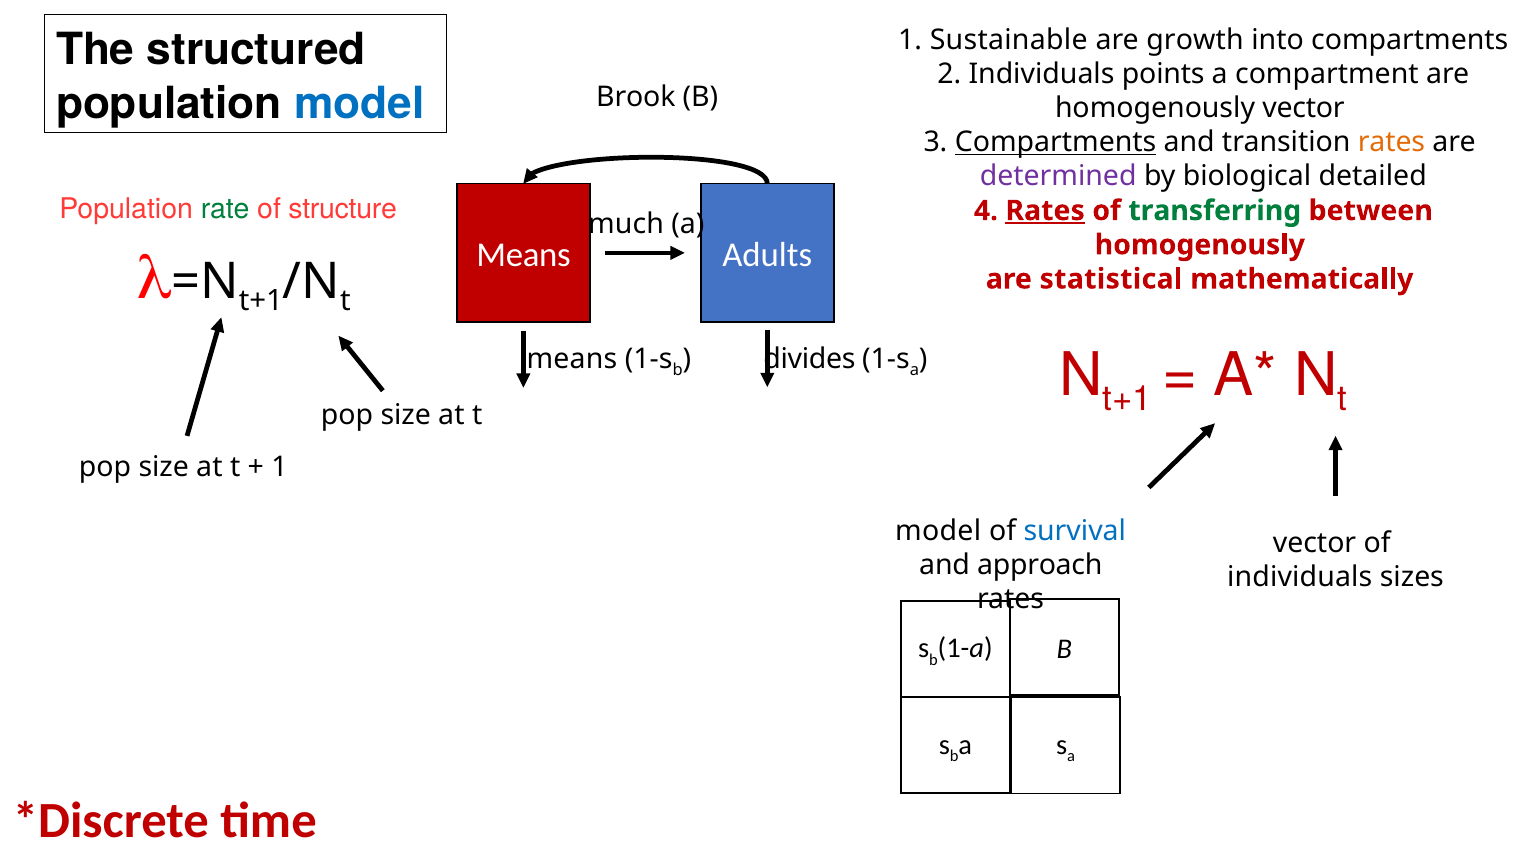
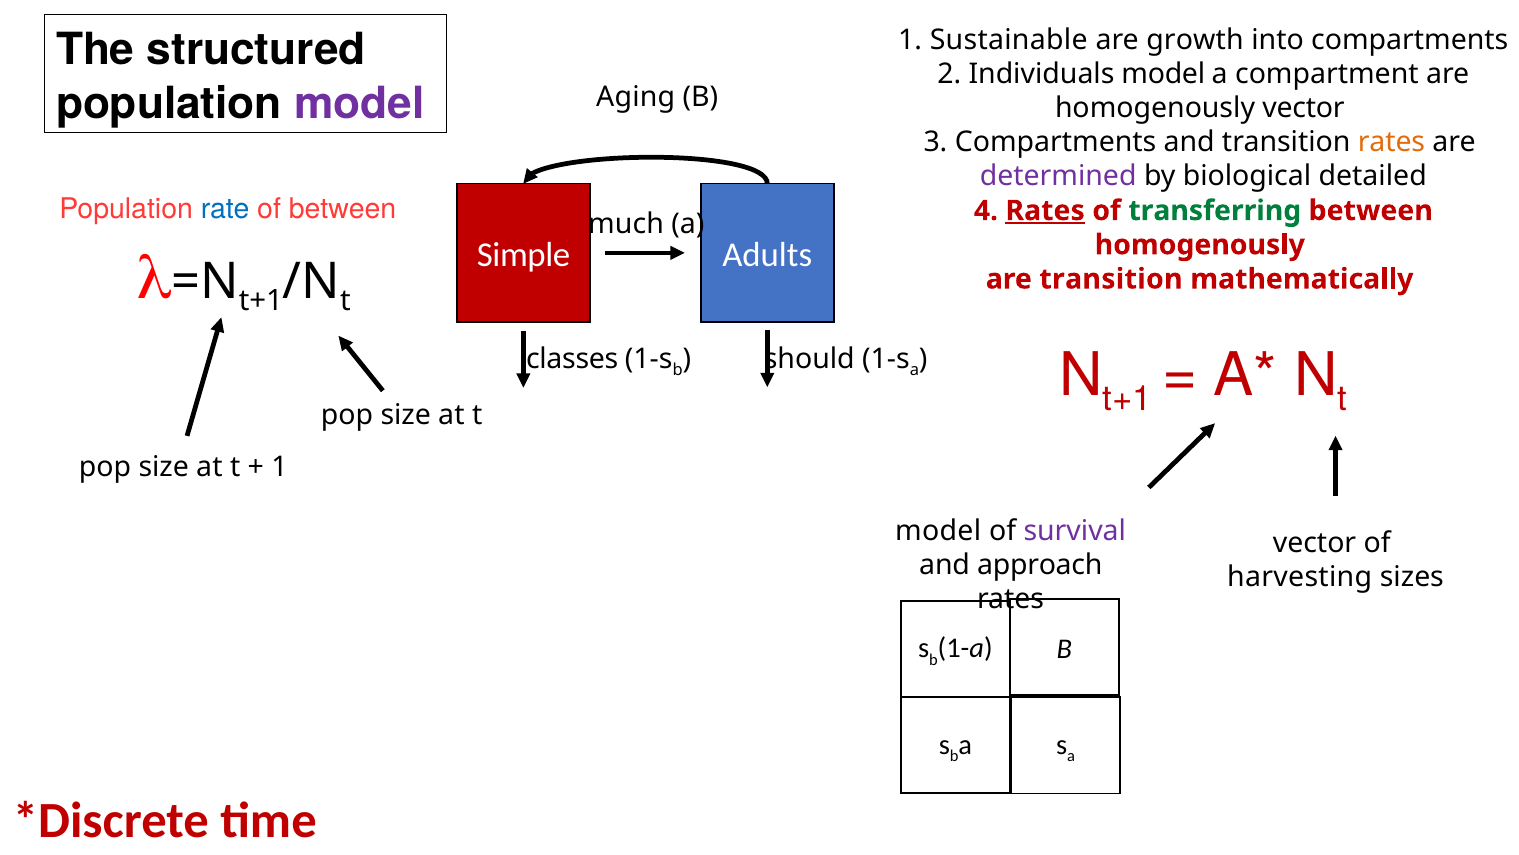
Individuals points: points -> model (1163, 74)
model colour: blue -> purple (359, 103)
Brook: Brook -> Aging (636, 97)
Compartments underline: present -> none (1056, 142)
rate colour: green -> blue (225, 209)
of structure: structure -> between (343, 209)
Means: Means -> Simple (524, 255)
are statistical: statistical -> transition (1111, 279)
means: means -> classes (572, 359)
divides: divides -> should (809, 359)
survival colour: blue -> purple (1075, 530)
individuals: individuals -> harvesting (1300, 577)
